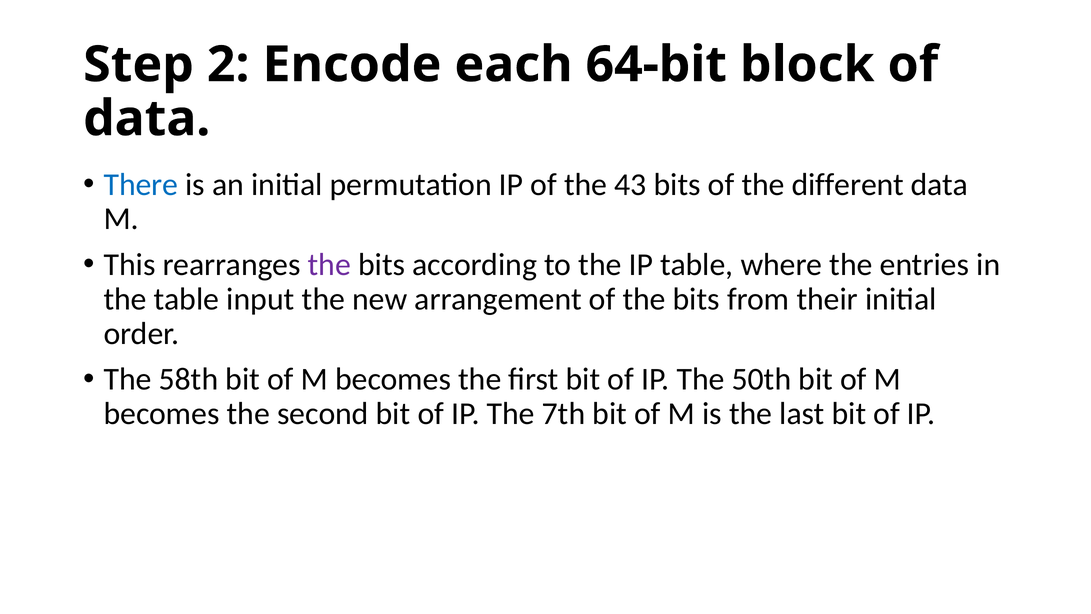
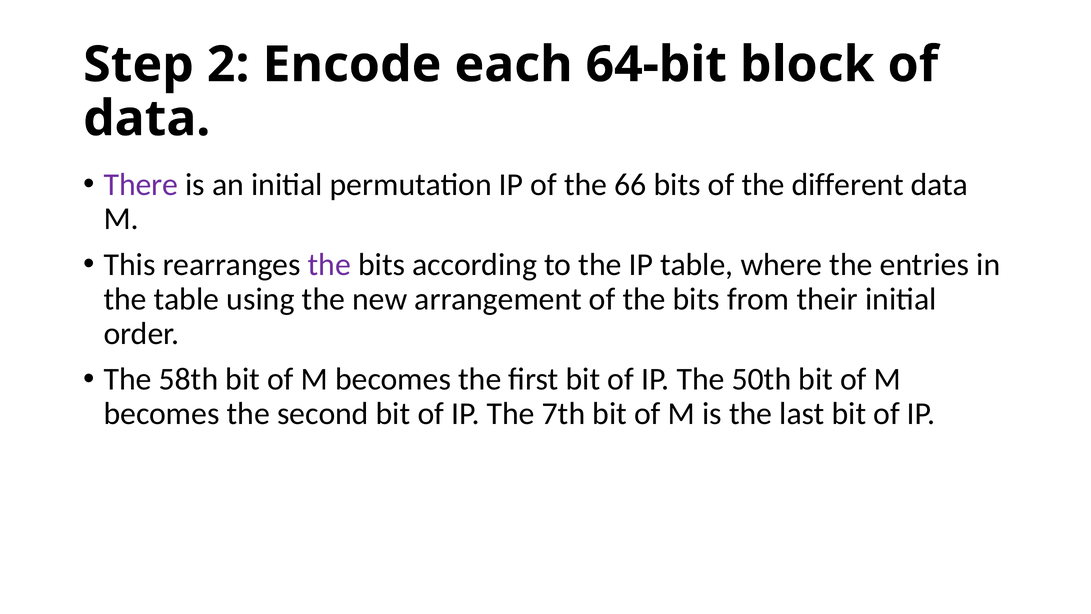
There colour: blue -> purple (141, 184)
43: 43 -> 66 (630, 184)
input: input -> using (260, 299)
